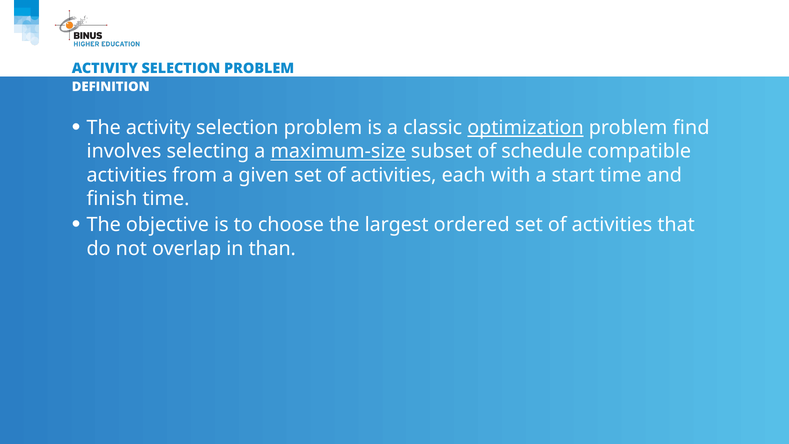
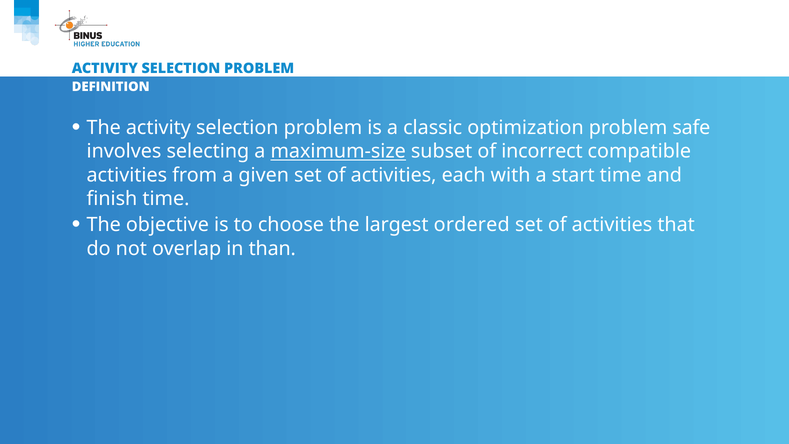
optimization underline: present -> none (526, 128)
find: find -> safe (691, 128)
schedule: schedule -> incorrect (542, 151)
